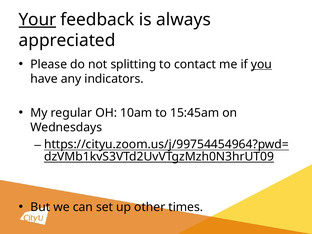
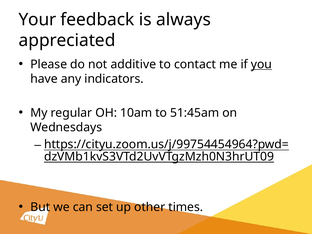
Your underline: present -> none (37, 20)
splitting: splitting -> additive (133, 64)
15:45am: 15:45am -> 51:45am (195, 113)
